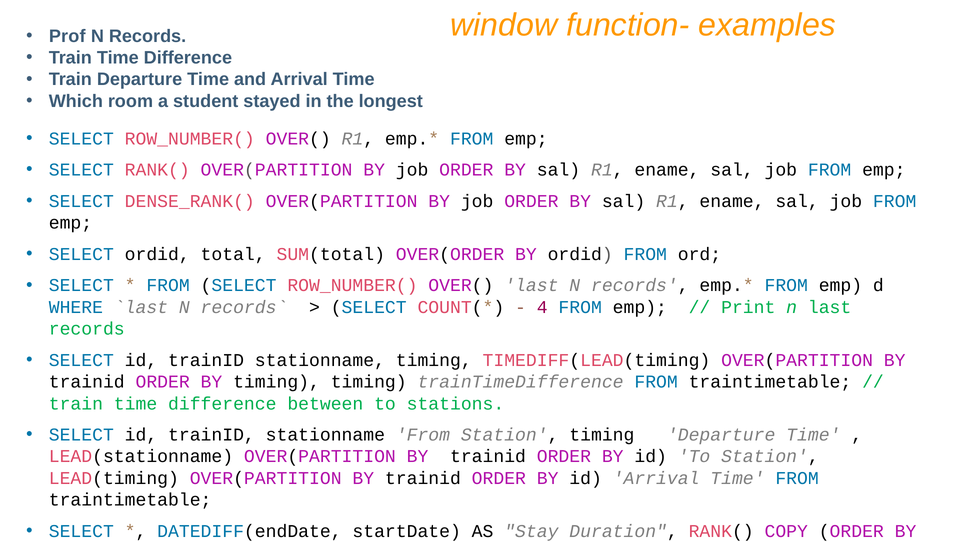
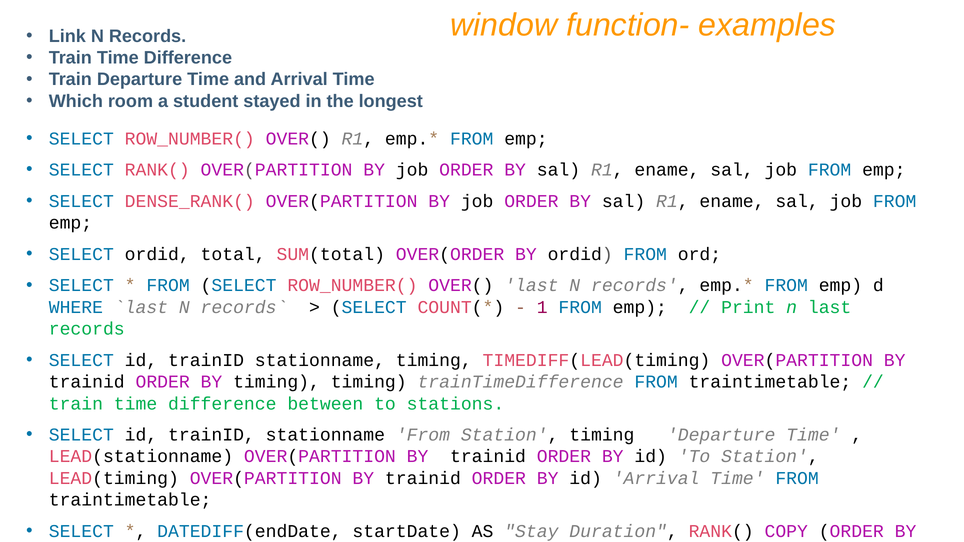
Prof: Prof -> Link (67, 36)
4: 4 -> 1 (542, 307)
